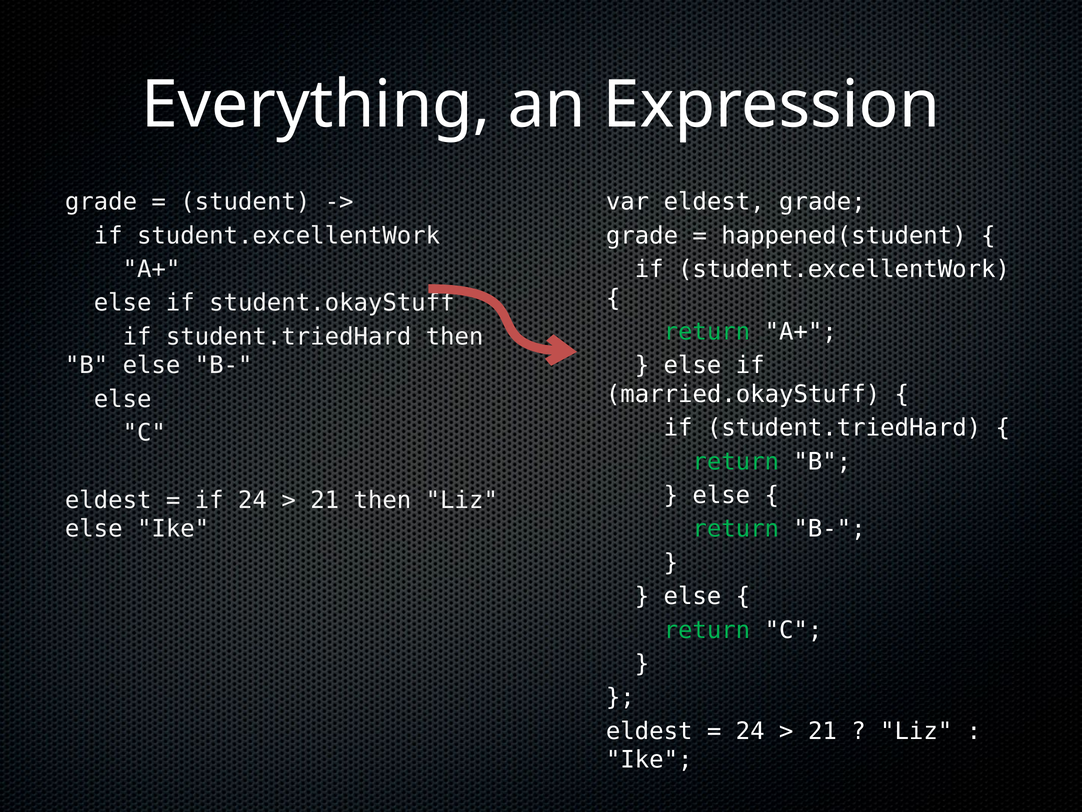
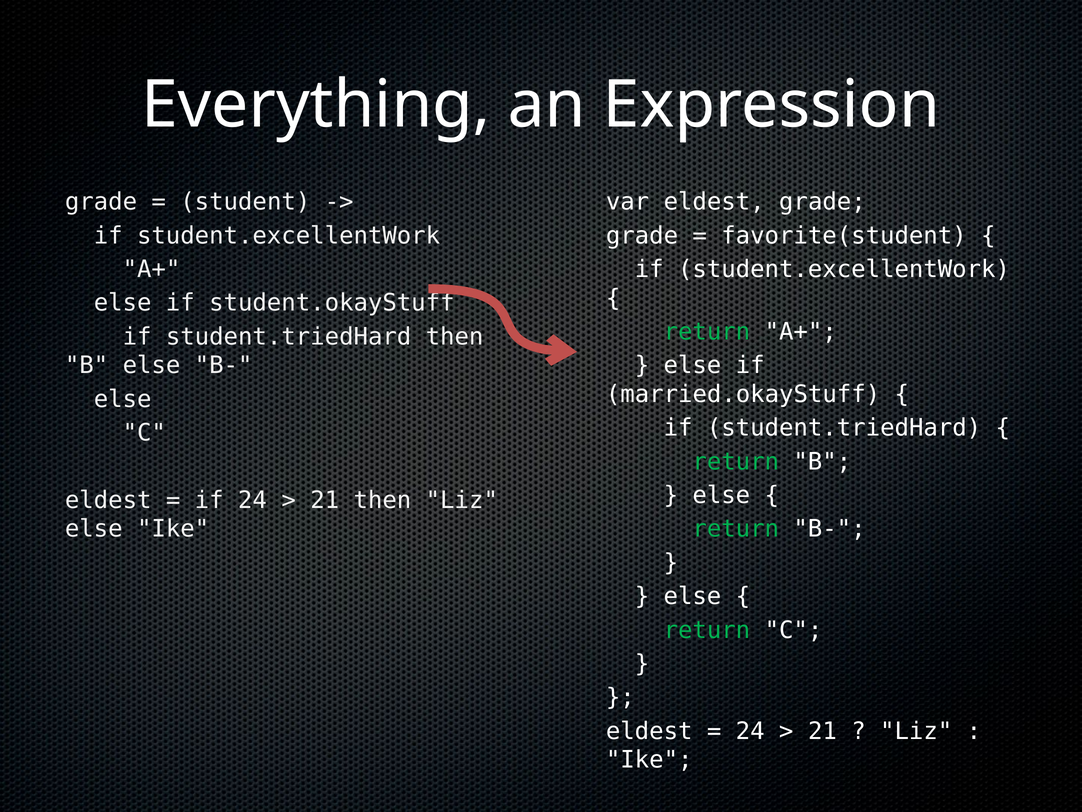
happened(student: happened(student -> favorite(student (844, 235)
